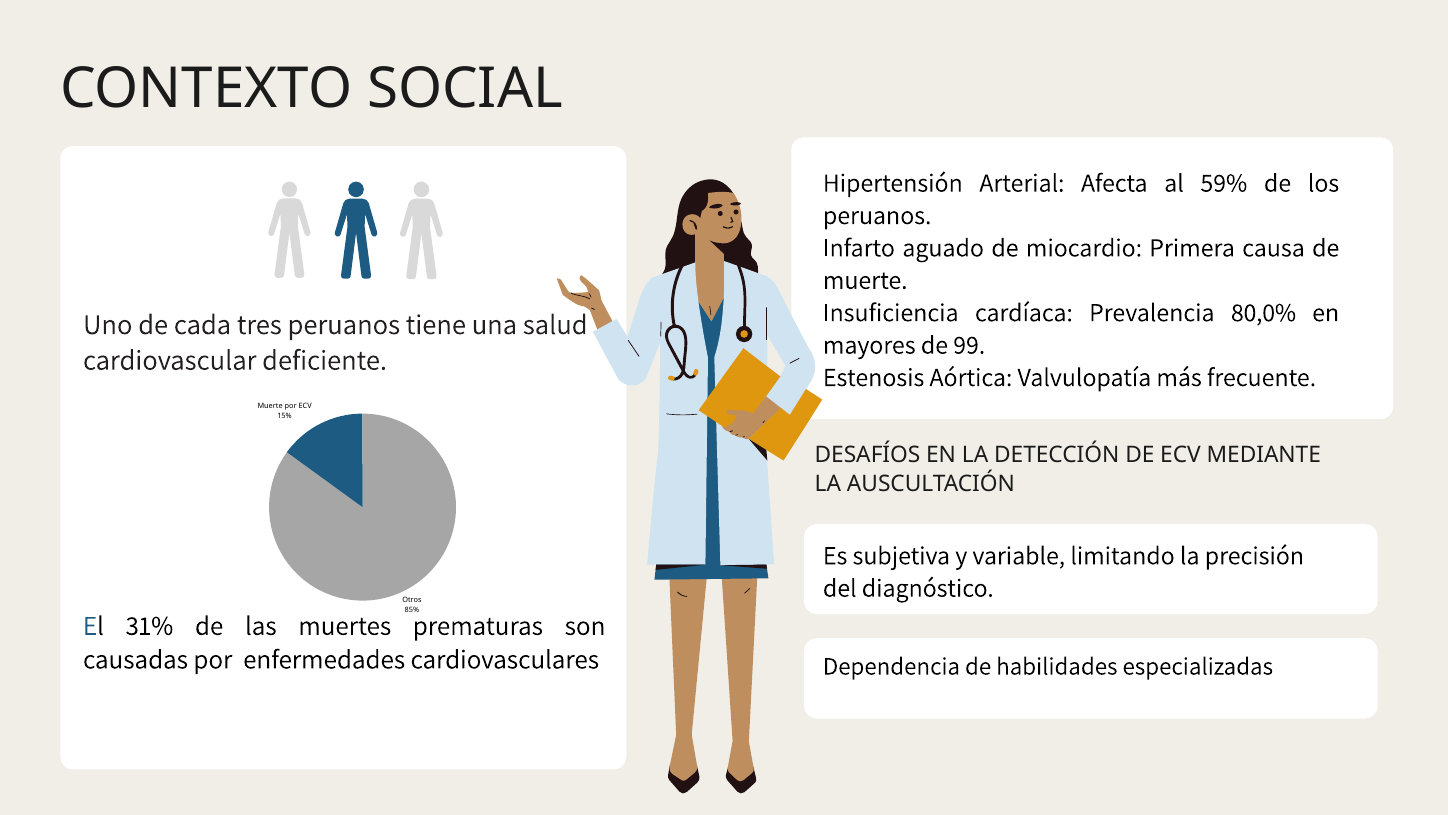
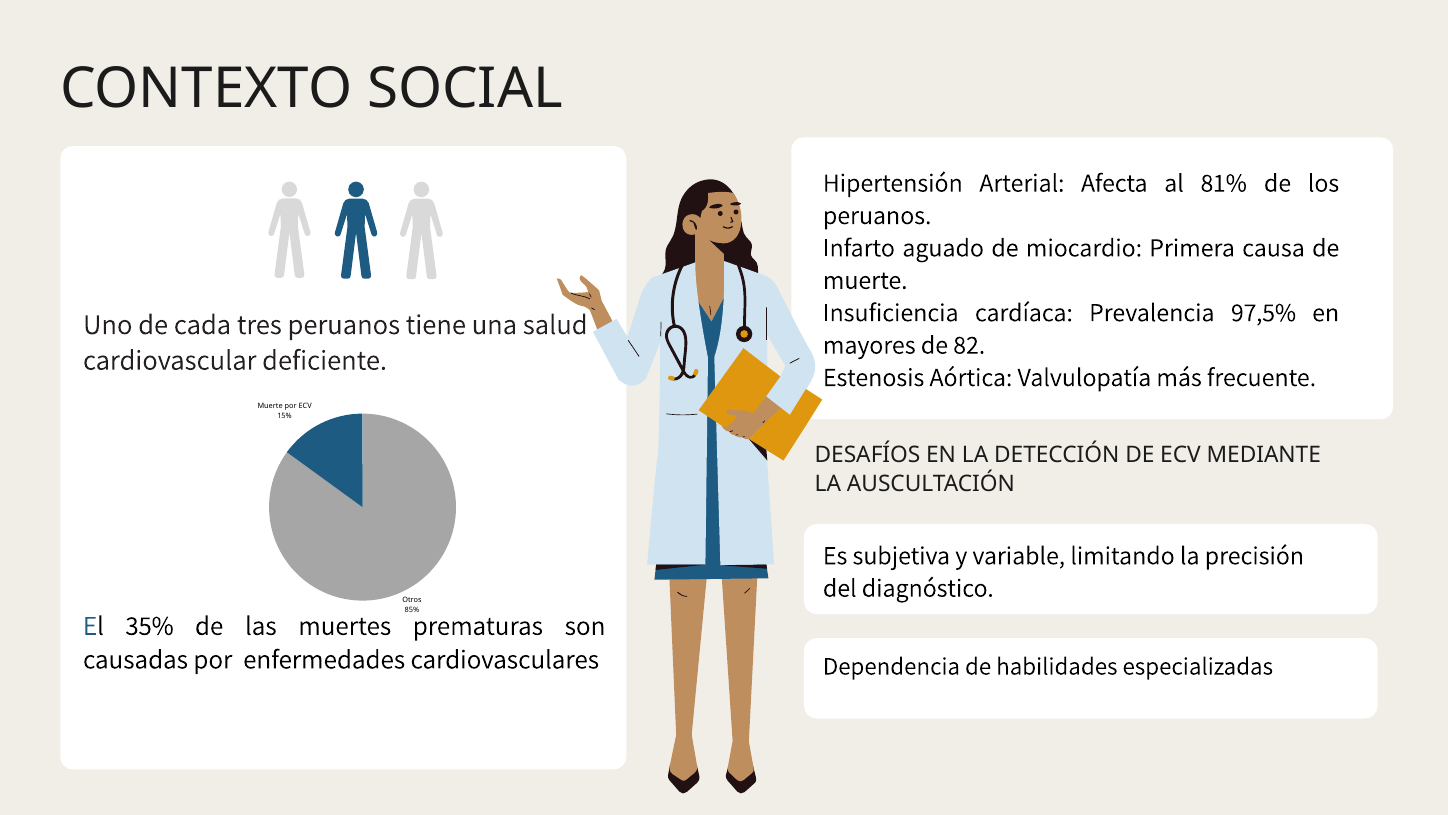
59%: 59% -> 81% (1224, 183)
80,0%: 80,0% -> 97,5% (1264, 312)
99: 99 -> 82 (969, 345)
31%: 31% -> 35% (150, 626)
